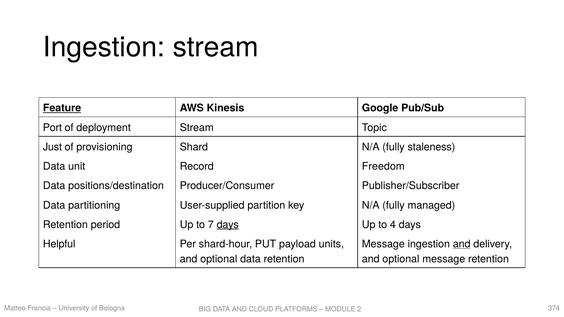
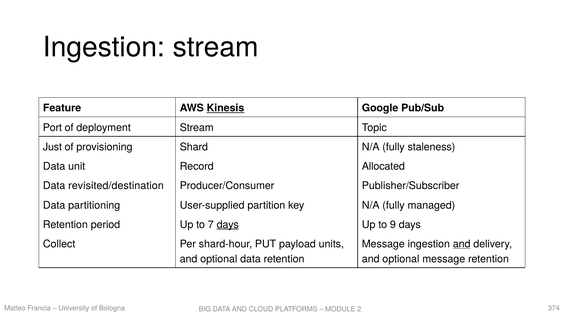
Feature underline: present -> none (62, 108)
Kinesis underline: none -> present (225, 108)
Freedom: Freedom -> Allocated (383, 167)
positions/destination: positions/destination -> revisited/destination (116, 186)
4: 4 -> 9 (393, 225)
Helpful: Helpful -> Collect (59, 244)
